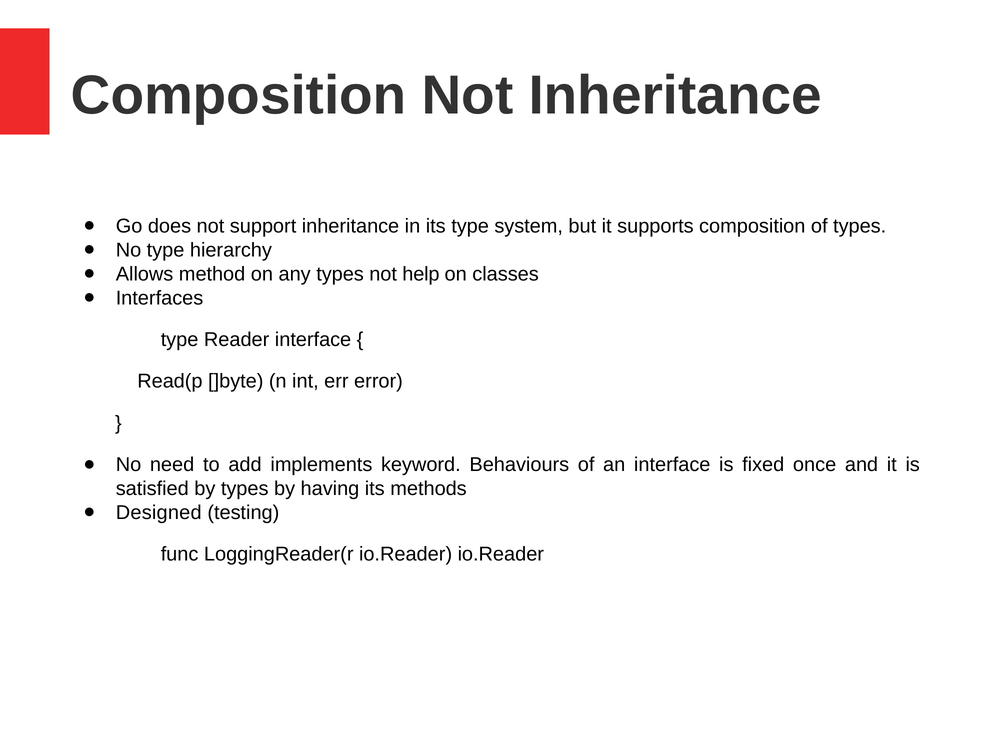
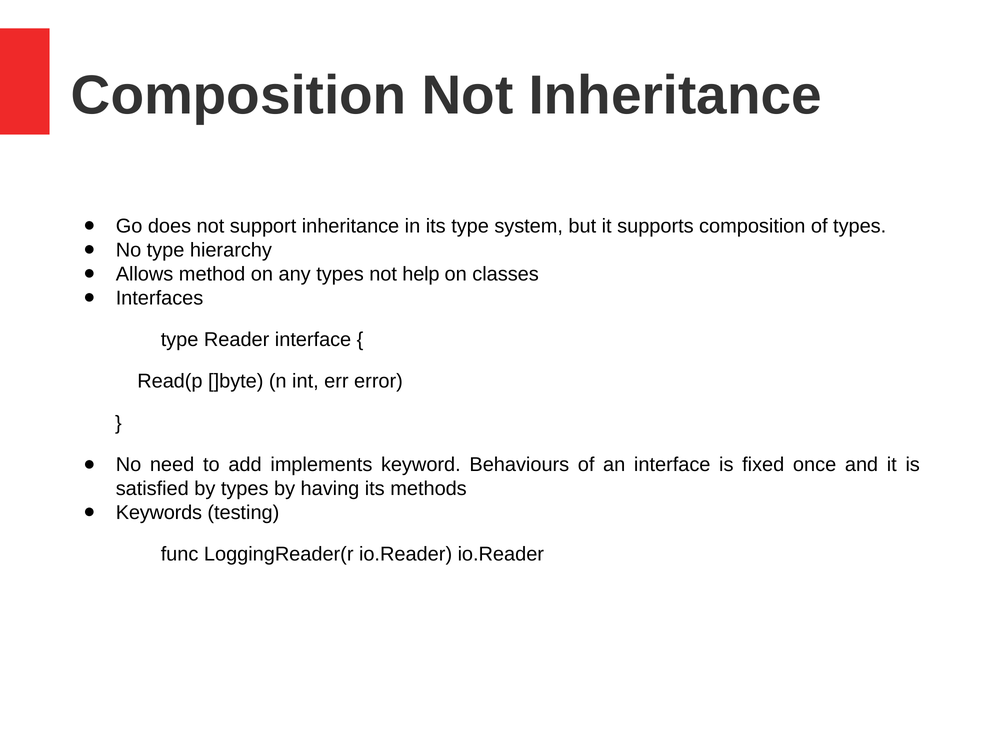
Designed: Designed -> Keywords (159, 513)
